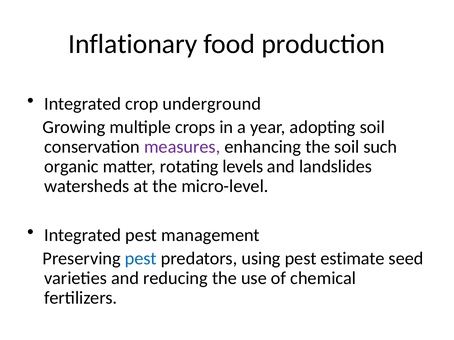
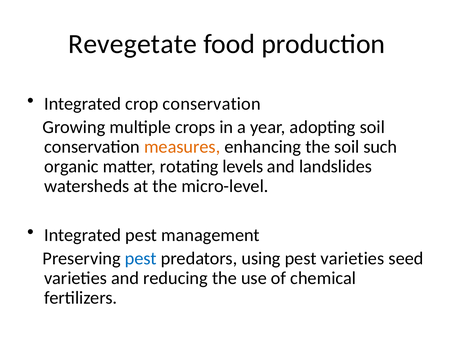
Inflationary: Inflationary -> Revegetate (133, 44)
crop underground: underground -> conservation (212, 104)
measures colour: purple -> orange (182, 147)
pest estimate: estimate -> varieties (352, 259)
